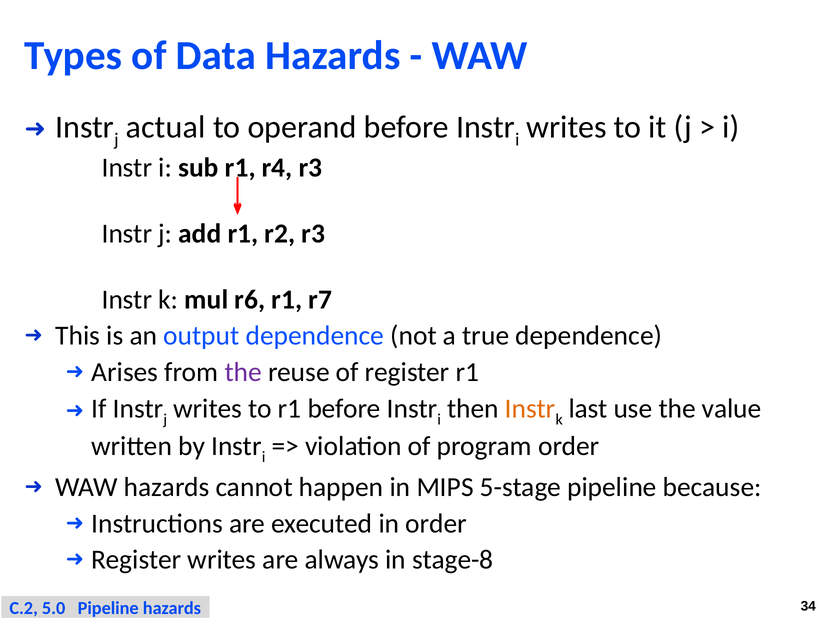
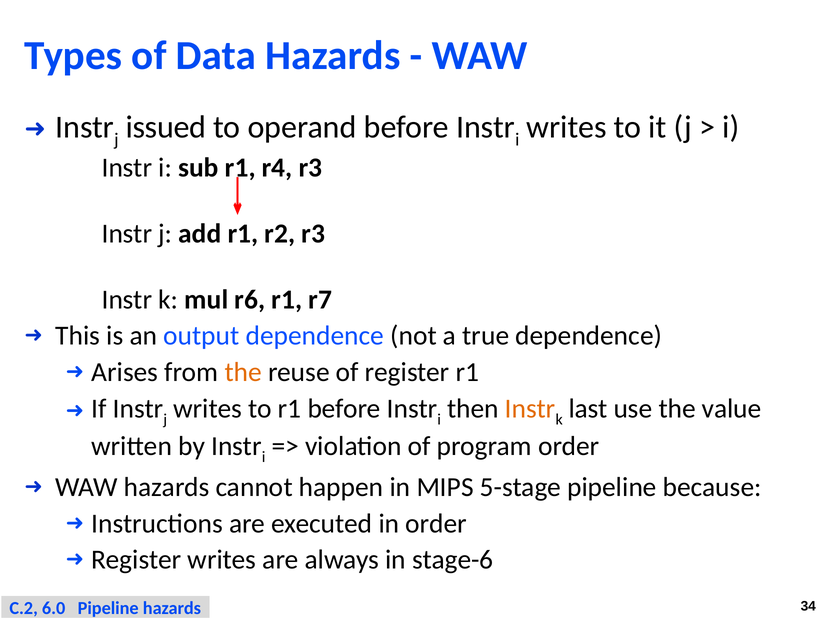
actual: actual -> issued (166, 127)
the colour: purple -> orange (243, 372)
stage-8: stage-8 -> stage-6 (453, 560)
5.0: 5.0 -> 6.0 (54, 608)
